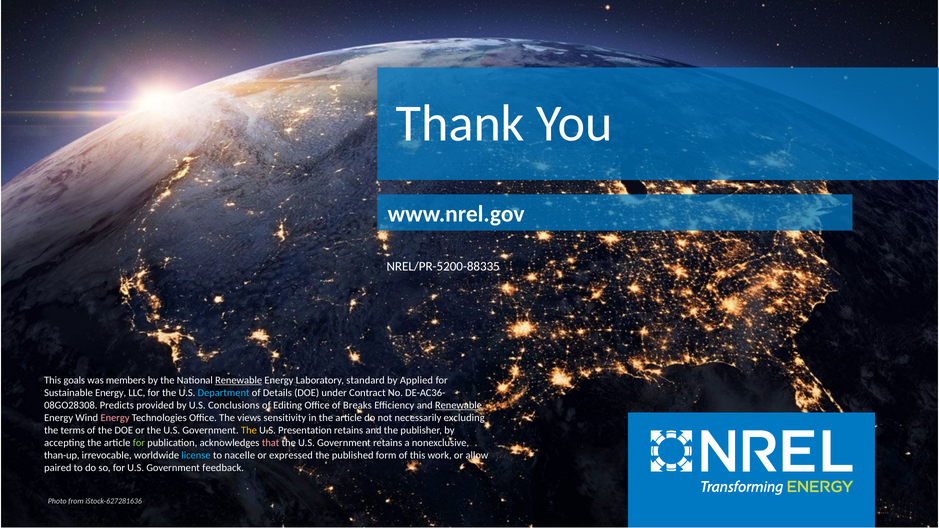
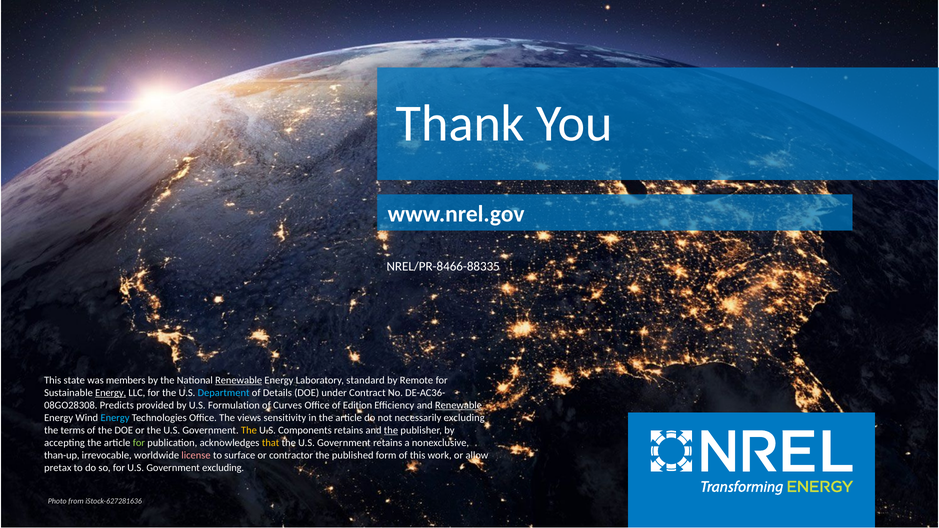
NREL/PR-5200-88335: NREL/PR-5200-88335 -> NREL/PR-8466-88335 (443, 267)
goals: goals -> state (74, 381)
Applied: Applied -> Remote (417, 381)
Energy underline: none -> present (111, 393)
Conclusions: Conclusions -> Formulation (234, 406)
Editing: Editing -> Curves (288, 406)
Breaks: Breaks -> Edition (358, 406)
Energy colour: pink -> light blue (115, 418)
Presentation: Presentation -> Components (305, 430)
the underline: none -> present (391, 430)
that colour: pink -> yellow (271, 443)
license colour: light blue -> pink (196, 455)
nacelle: nacelle -> surface (240, 455)
expressed: expressed -> contractor (291, 455)
paired: paired -> pretax (58, 468)
Government feedback: feedback -> excluding (223, 468)
